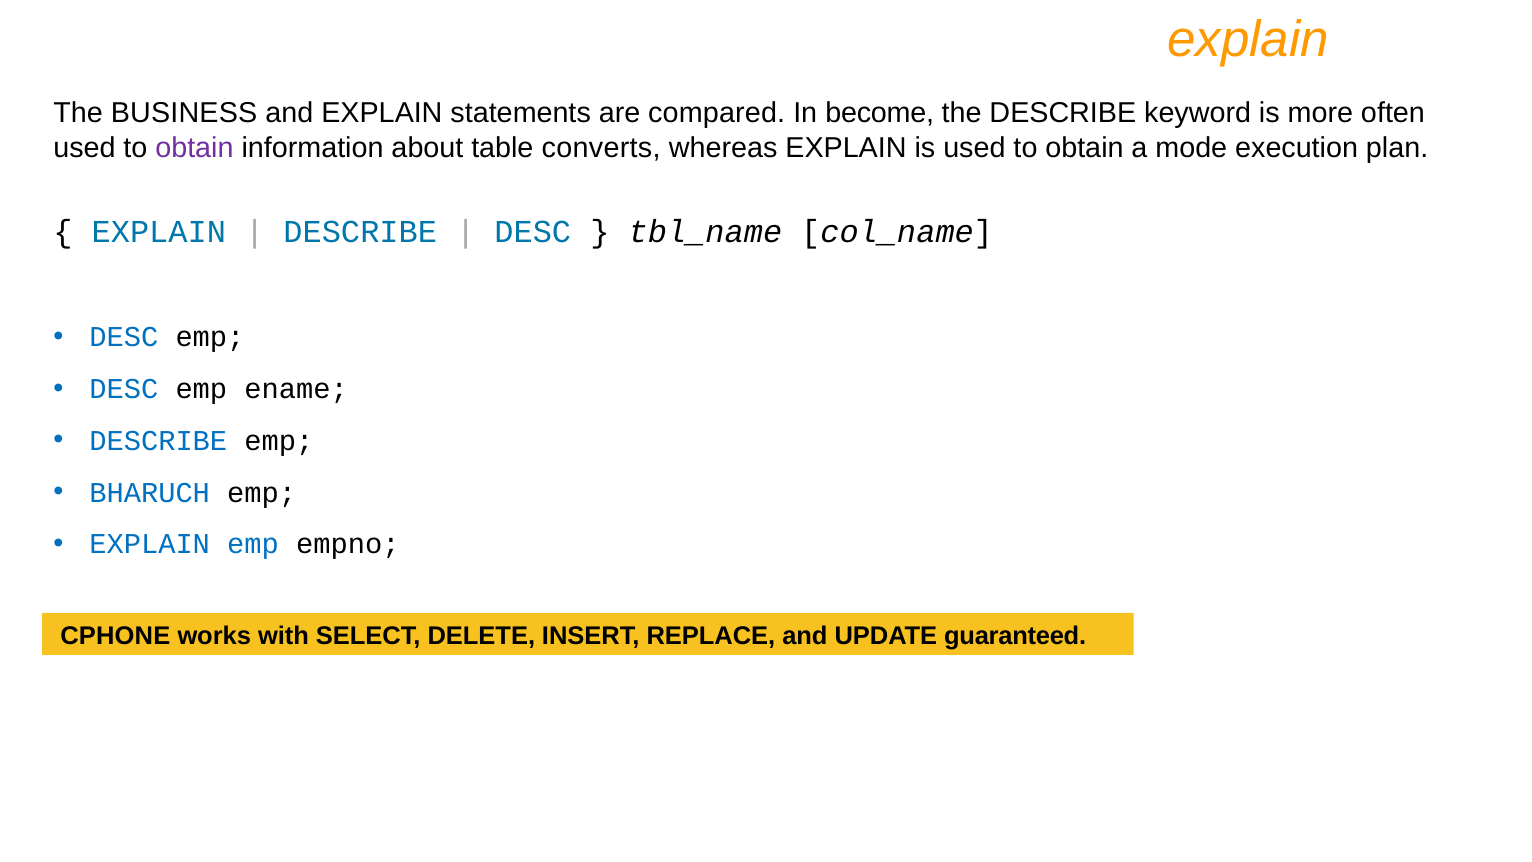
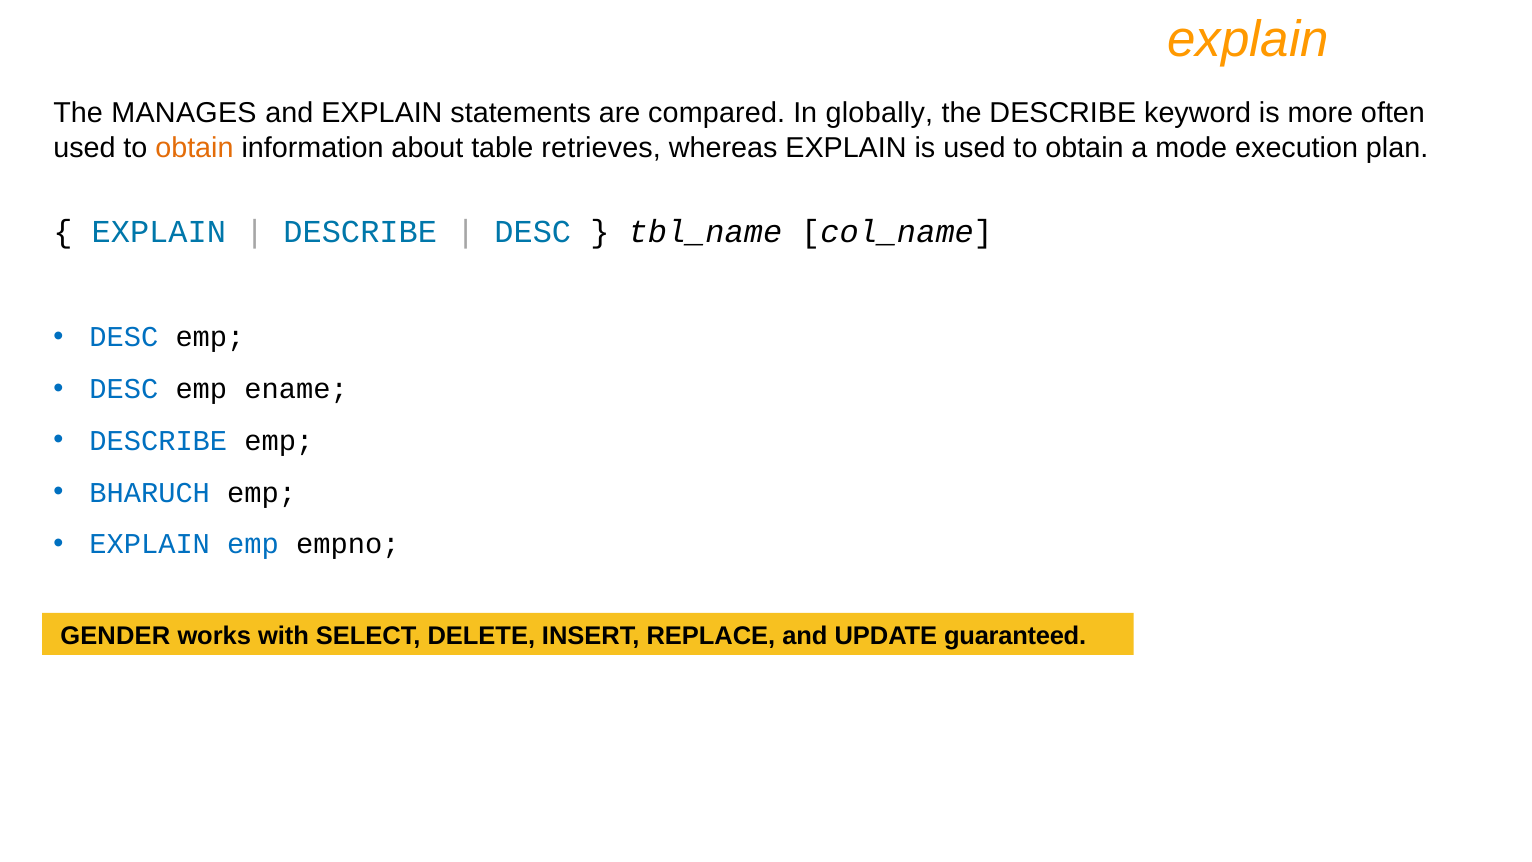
BUSINESS: BUSINESS -> MANAGES (184, 113)
become: become -> globally (879, 113)
obtain colour: purple -> orange (194, 148)
converts: converts -> retrieves (601, 148)
CPHONE: CPHONE -> GENDER (115, 636)
